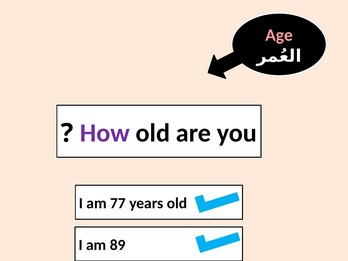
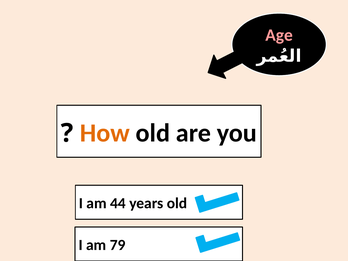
How colour: purple -> orange (105, 133)
77: 77 -> 44 (118, 203)
89: 89 -> 79 (118, 245)
